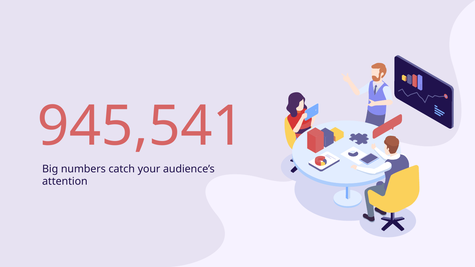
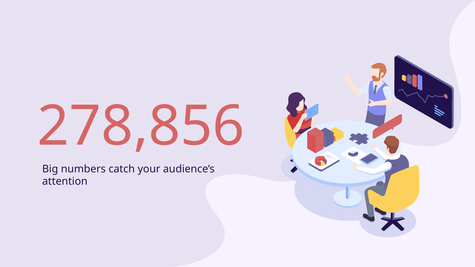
945,541: 945,541 -> 278,856 (141, 126)
